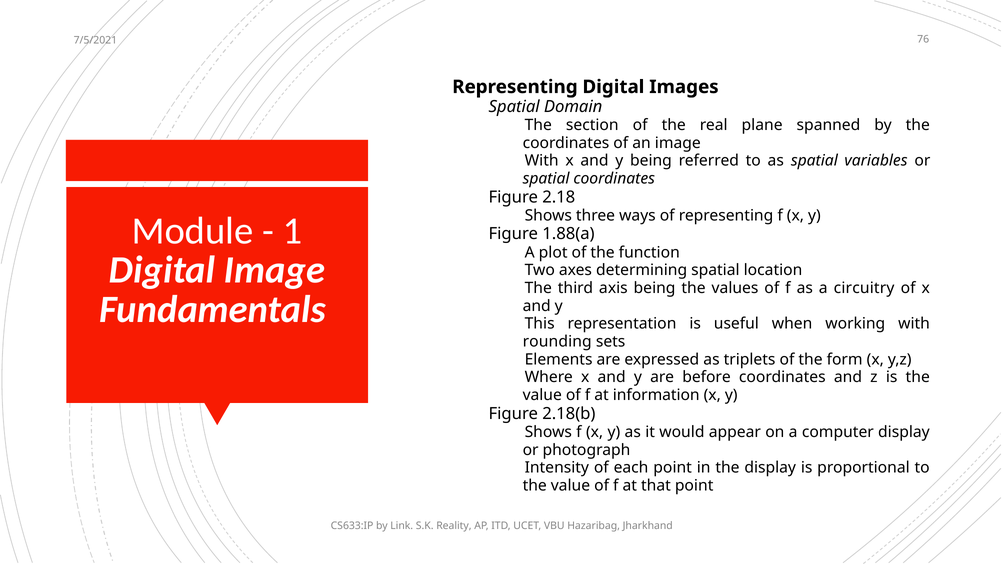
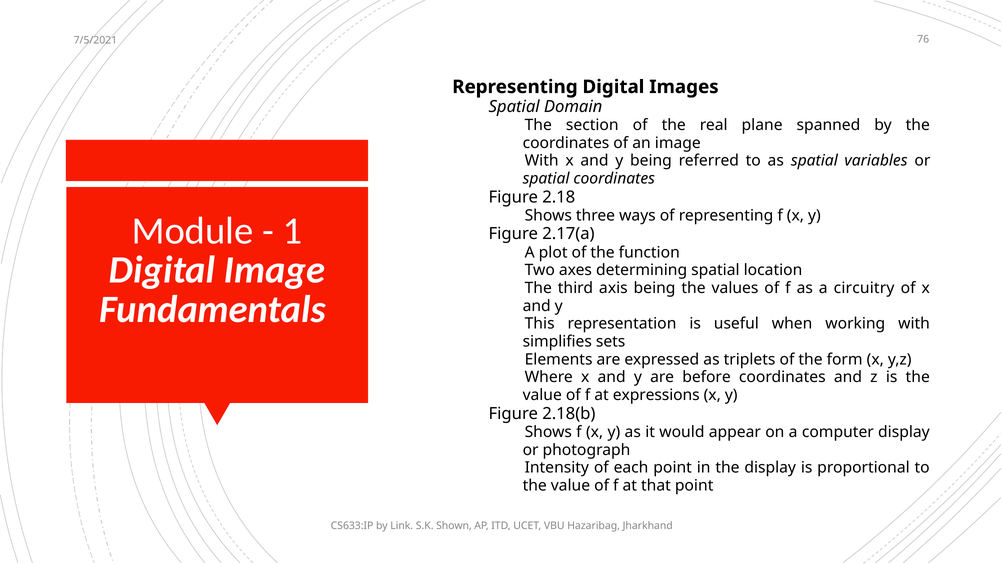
1.88(a: 1.88(a -> 2.17(a (568, 234)
rounding: rounding -> simplifies (557, 342)
information: information -> expressions (656, 395)
Reality: Reality -> Shown (454, 526)
